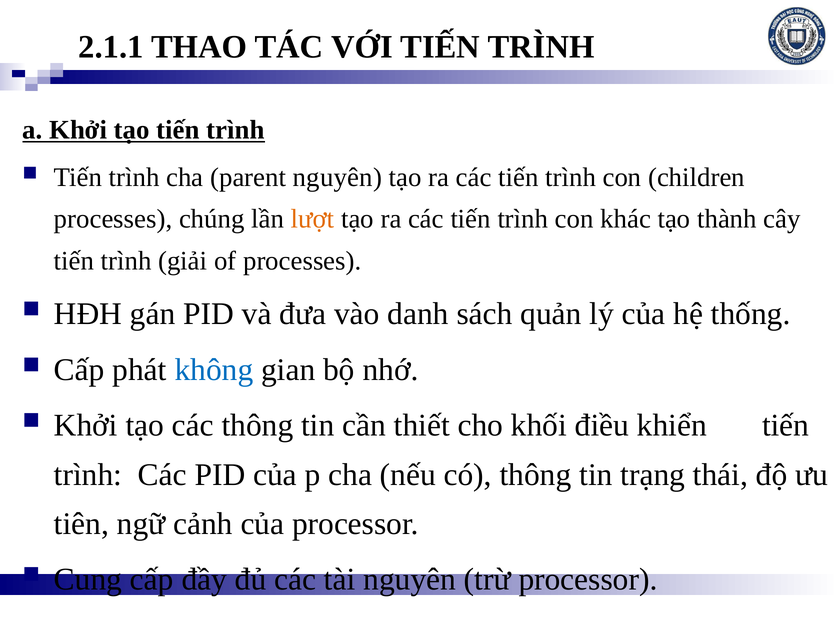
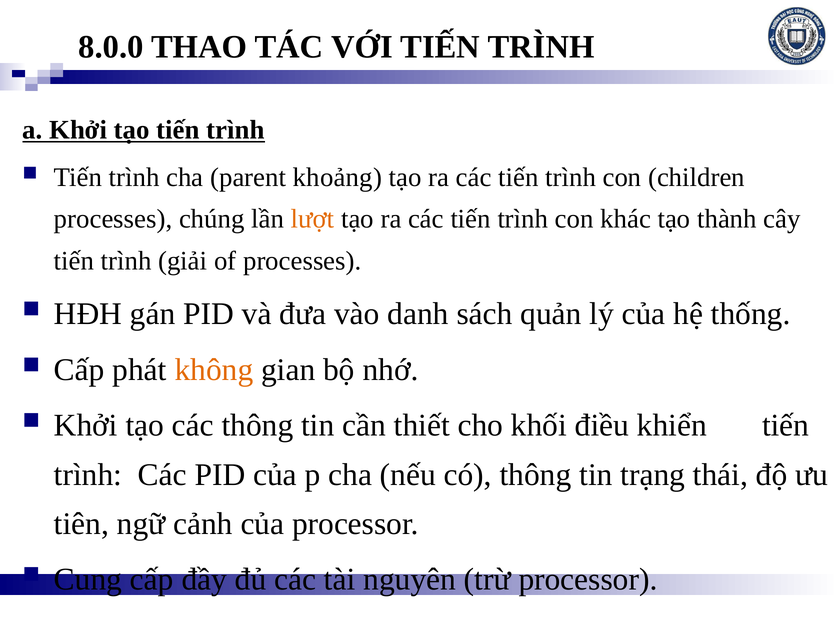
2.1.1: 2.1.1 -> 8.0.0 (111, 47)
parent nguyên: nguyên -> khoảng (337, 177)
không colour: blue -> orange (214, 370)
